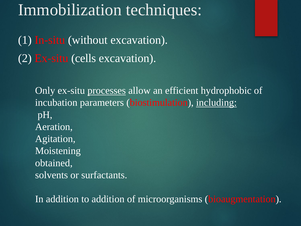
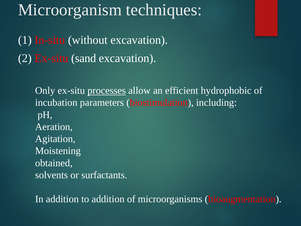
Immobilization: Immobilization -> Microorganism (70, 10)
cells: cells -> sand (84, 58)
including underline: present -> none (216, 103)
